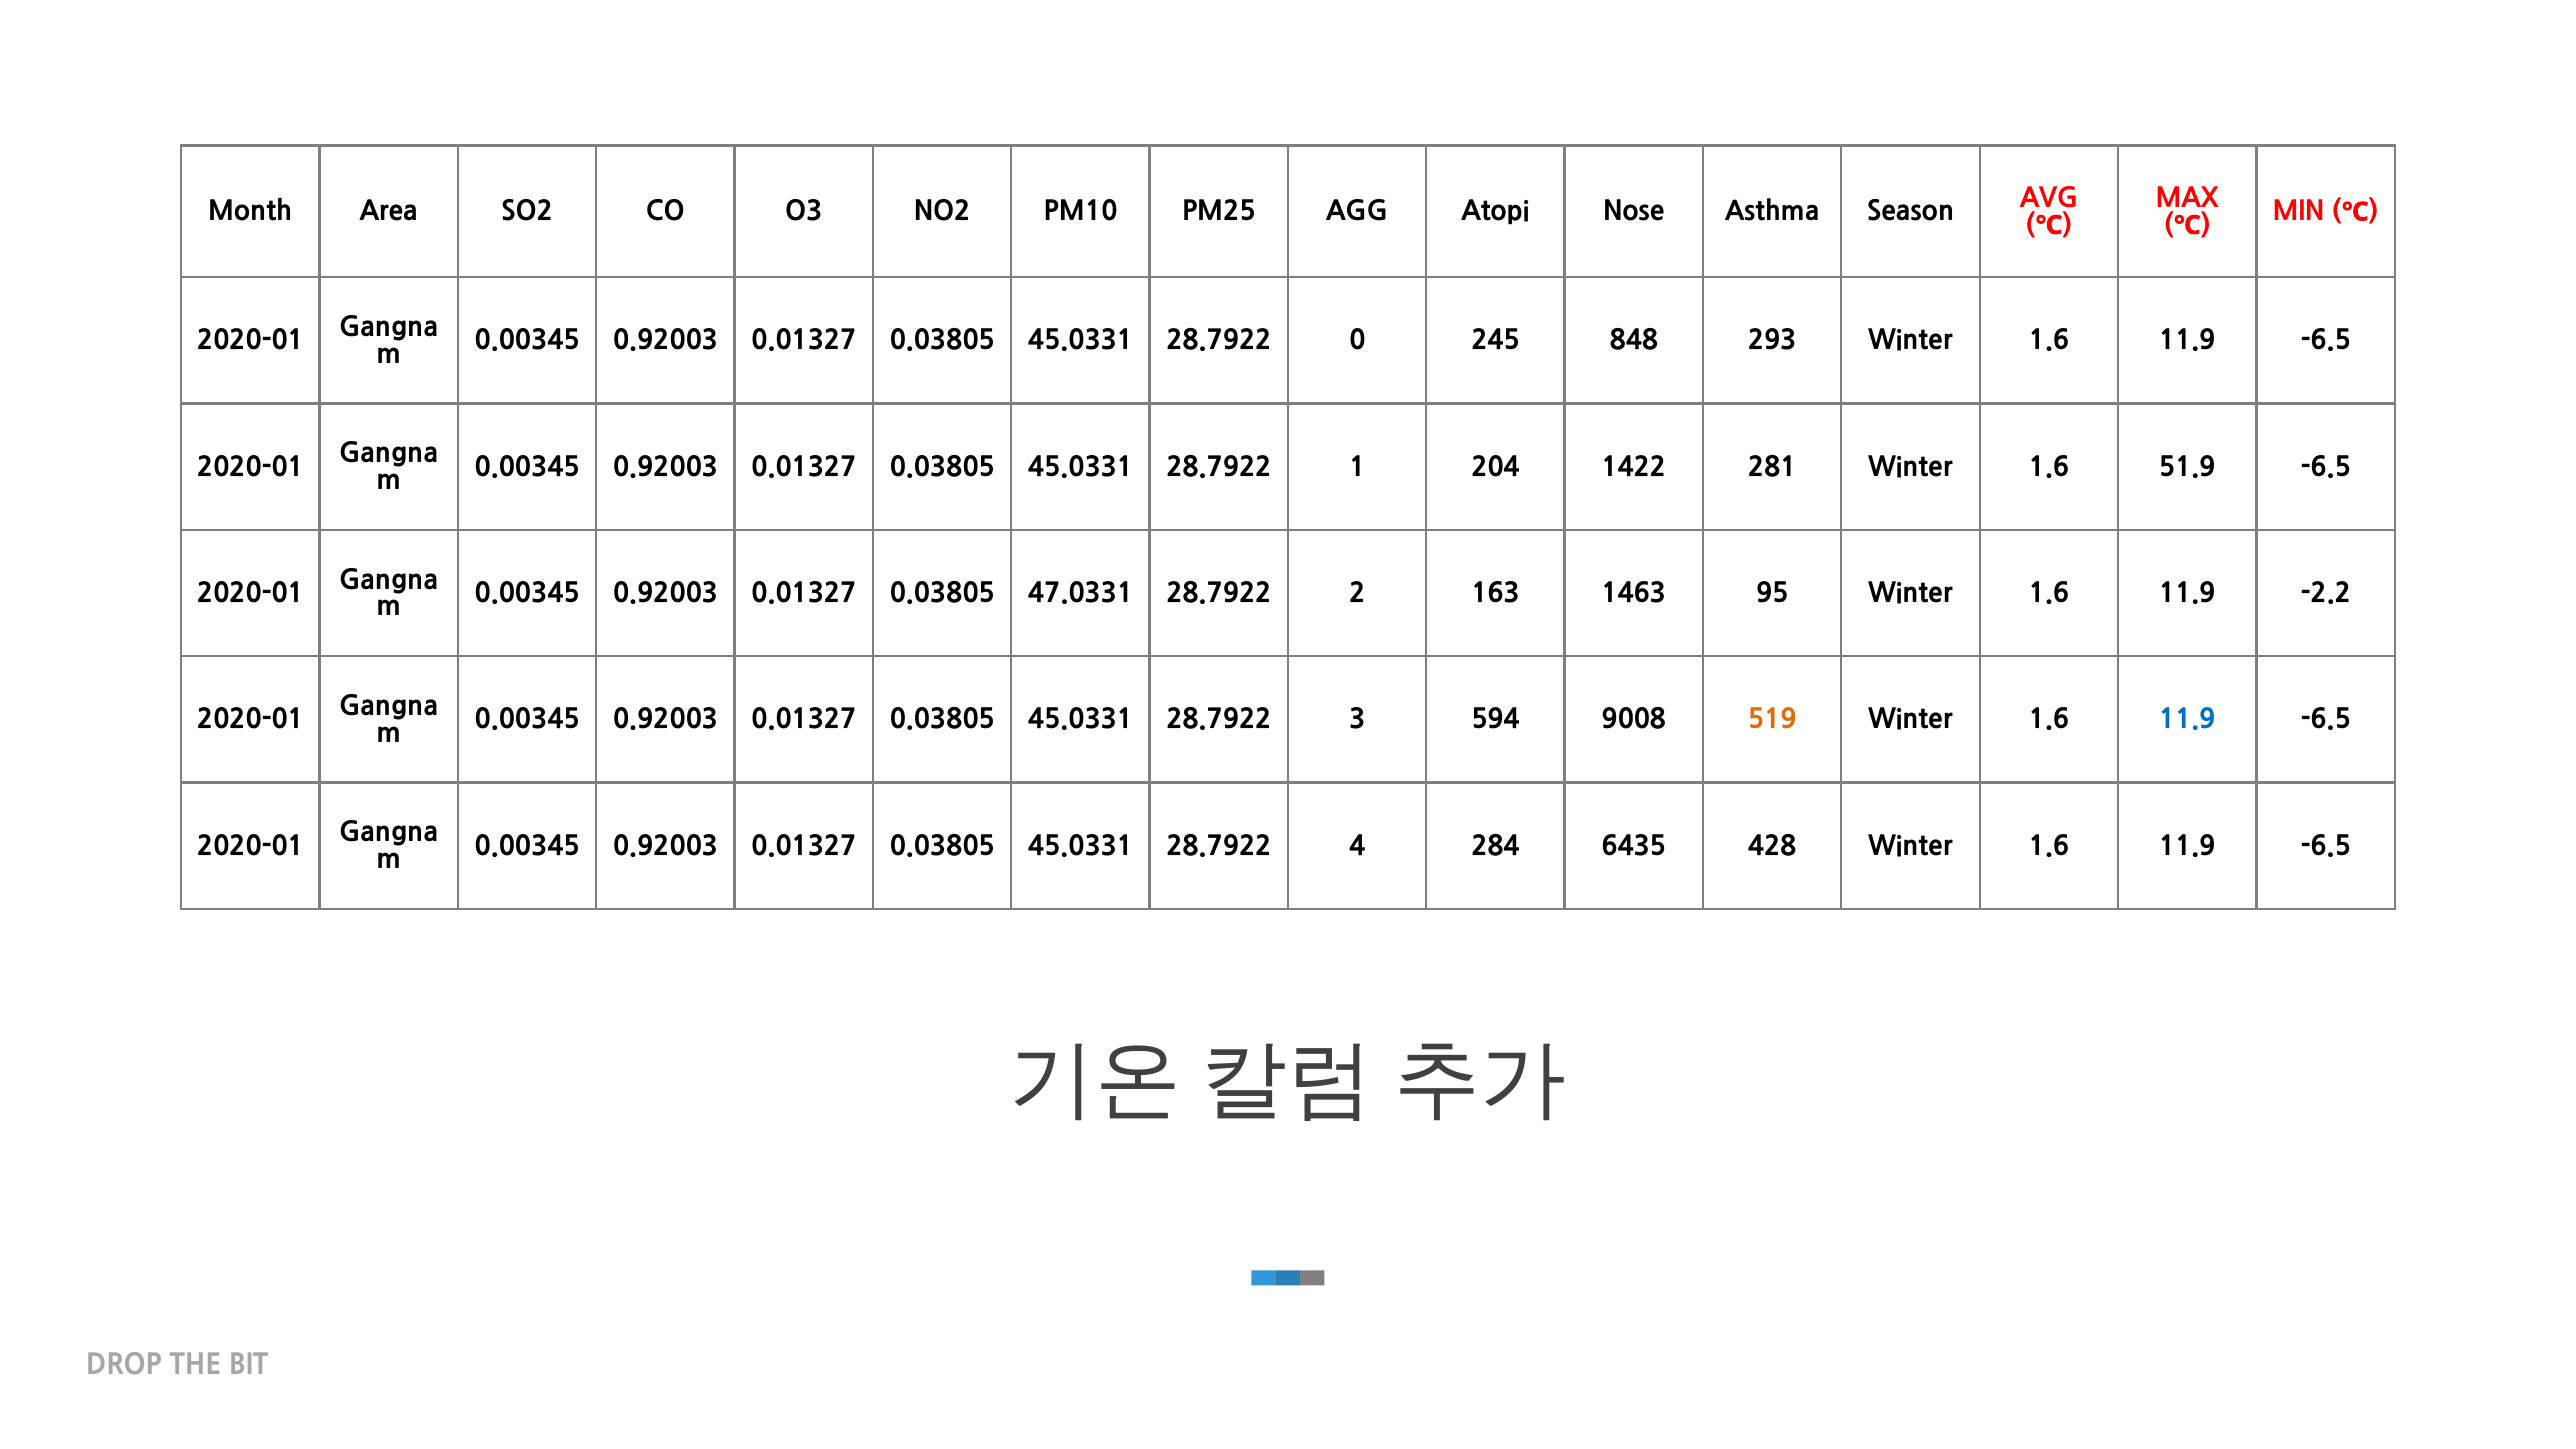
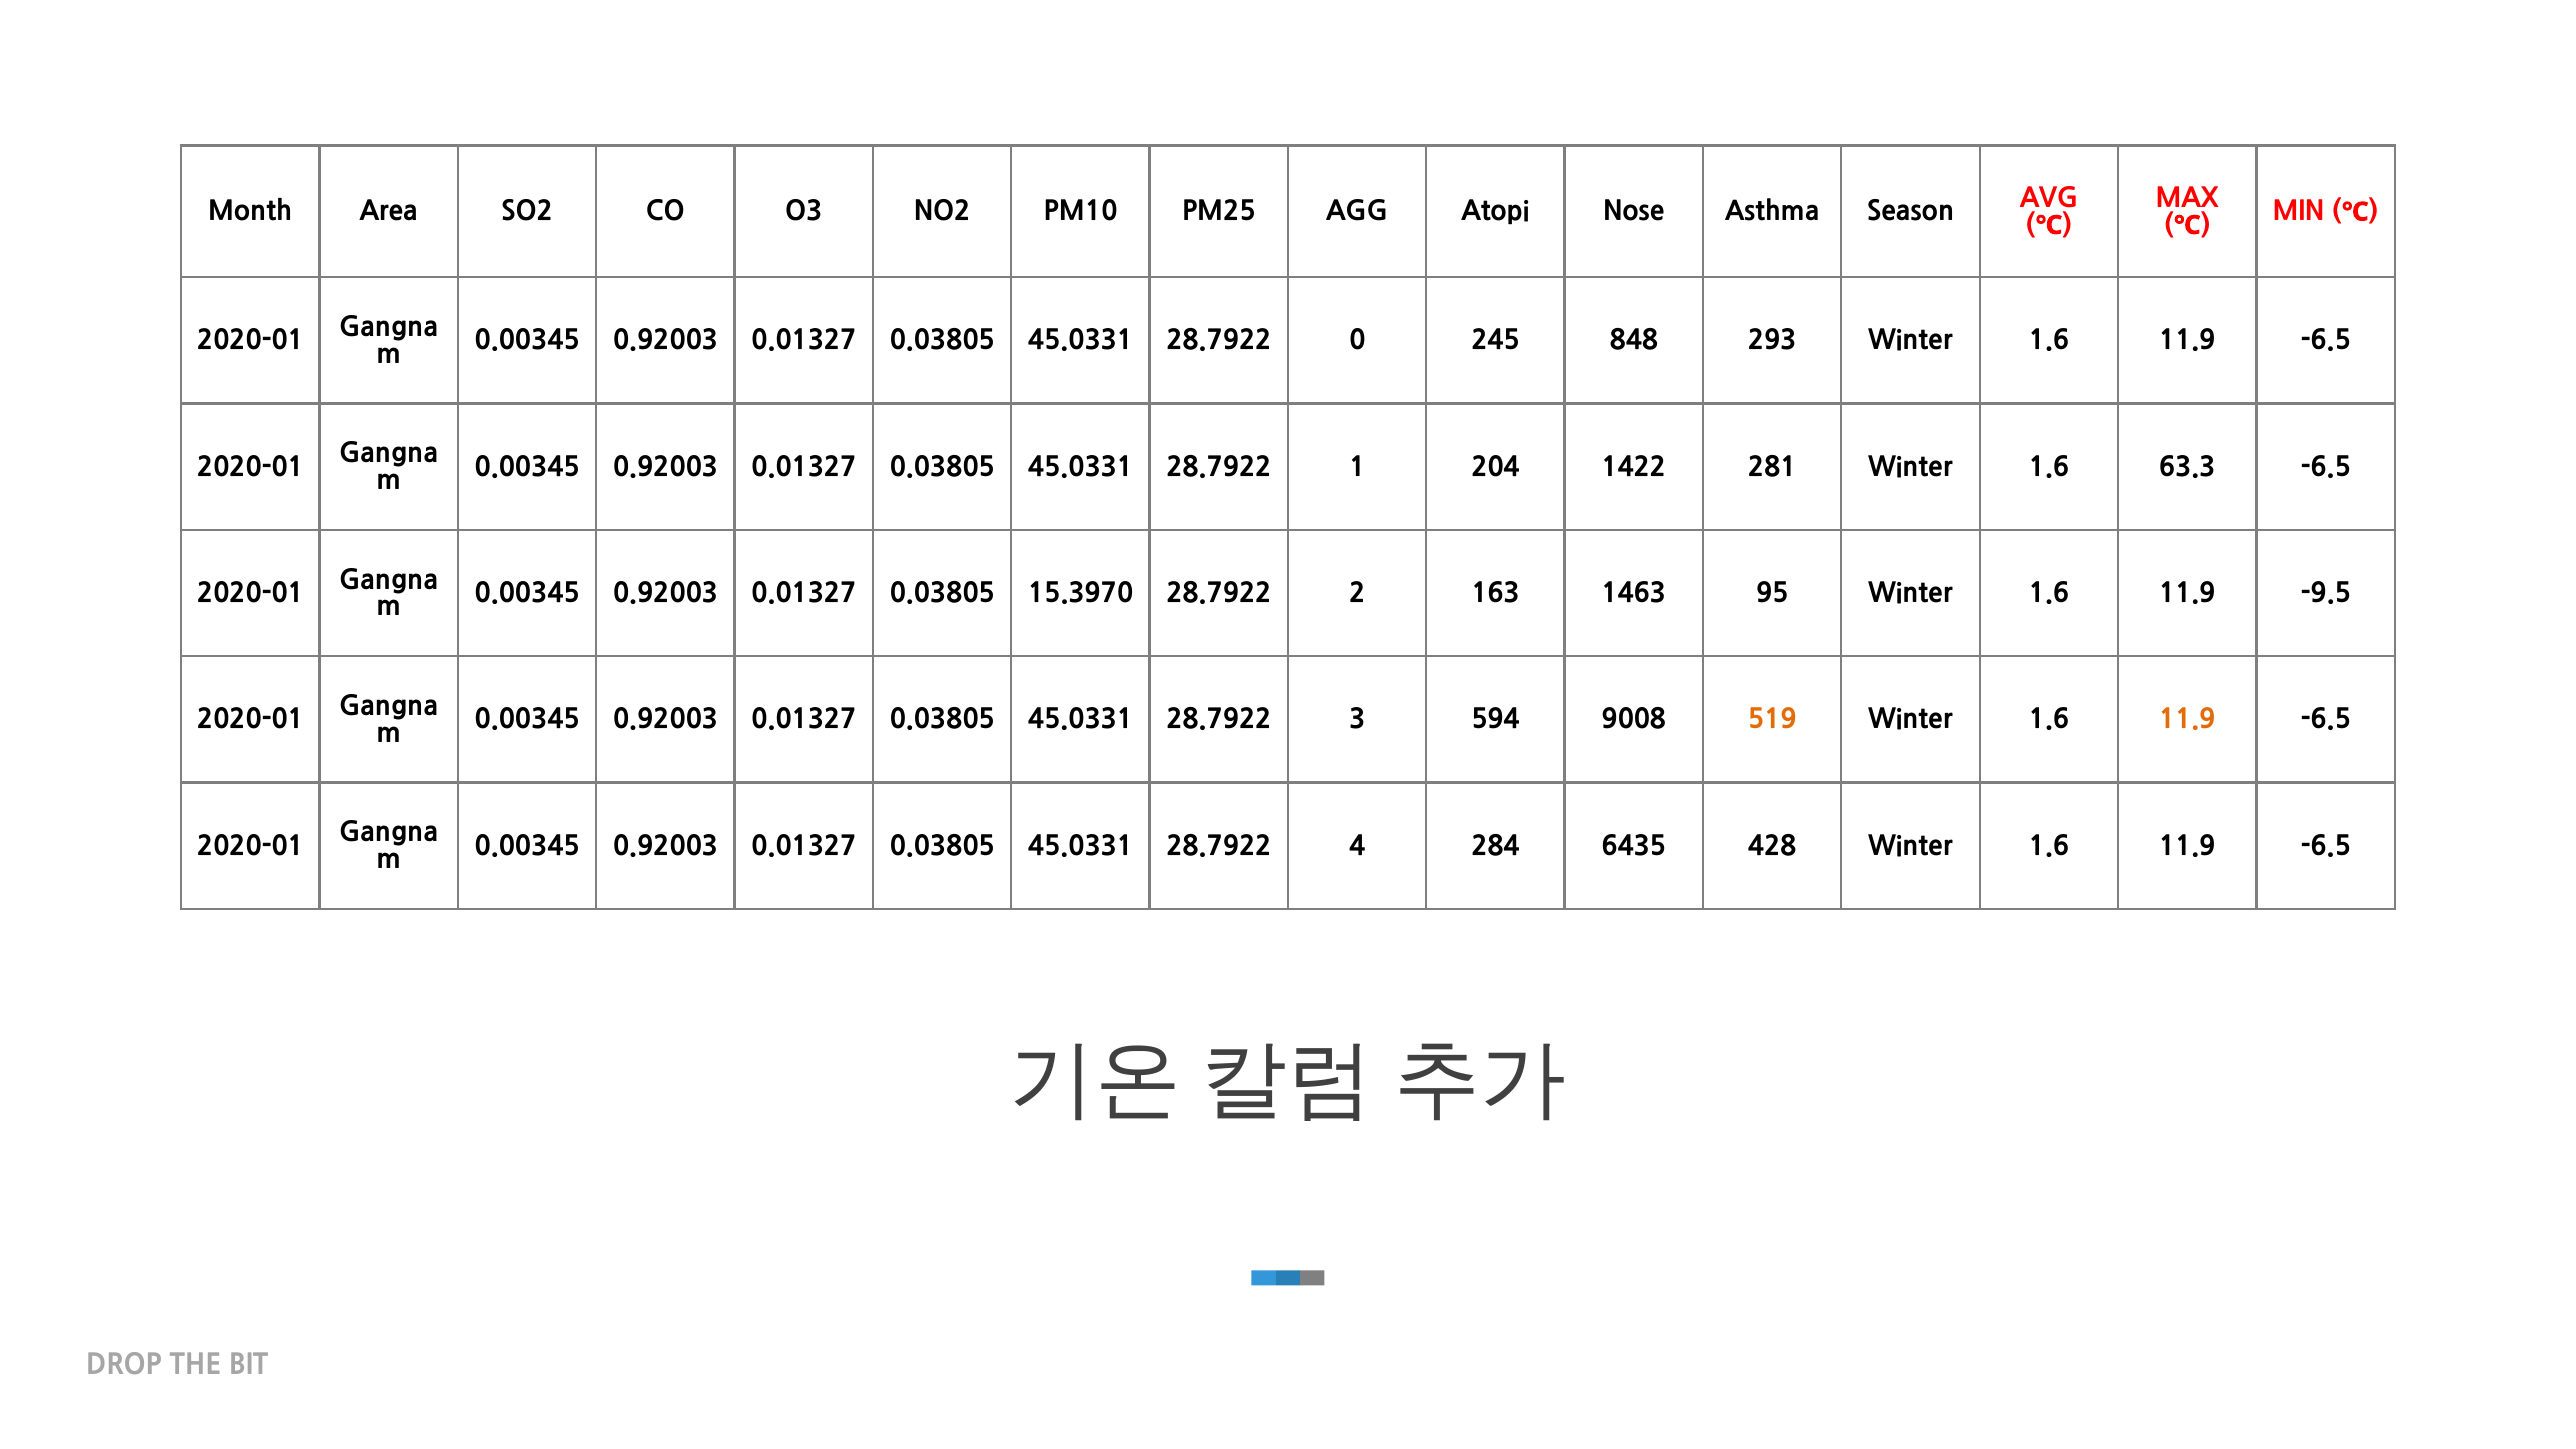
51.9: 51.9 -> 63.3 (2187, 467)
47.0331: 47.0331 -> 15.3970 (1081, 594)
-2.2: -2.2 -> -9.5 (2326, 594)
11.9 colour: blue -> orange (2187, 720)
